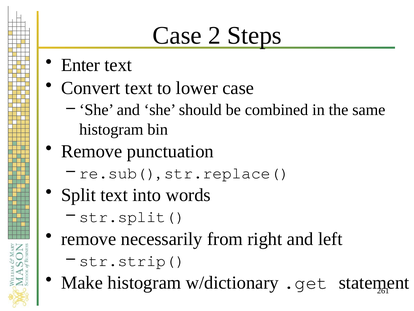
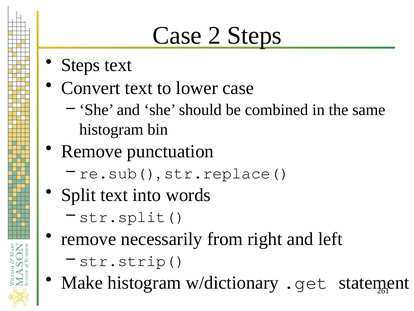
Enter: Enter -> Steps (81, 65)
